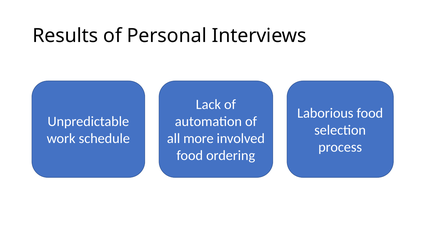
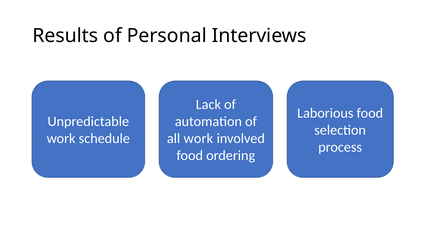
all more: more -> work (198, 139)
